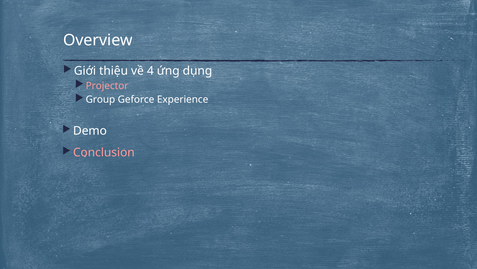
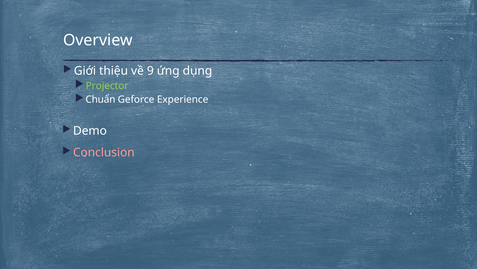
4: 4 -> 9 (150, 71)
Projector colour: pink -> light green (107, 86)
Group: Group -> Chuẩn (100, 99)
